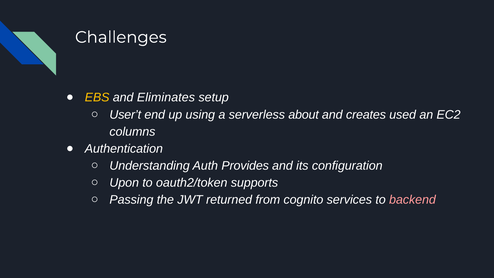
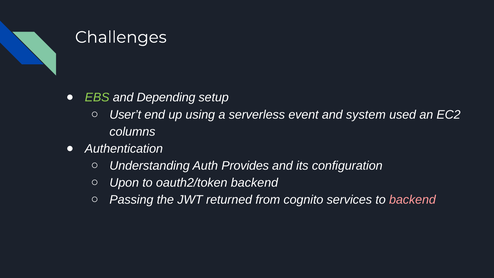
EBS colour: yellow -> light green (97, 98)
Eliminates: Eliminates -> Depending (166, 98)
about: about -> event (304, 115)
creates: creates -> system (366, 115)
oauth2/token supports: supports -> backend (254, 183)
